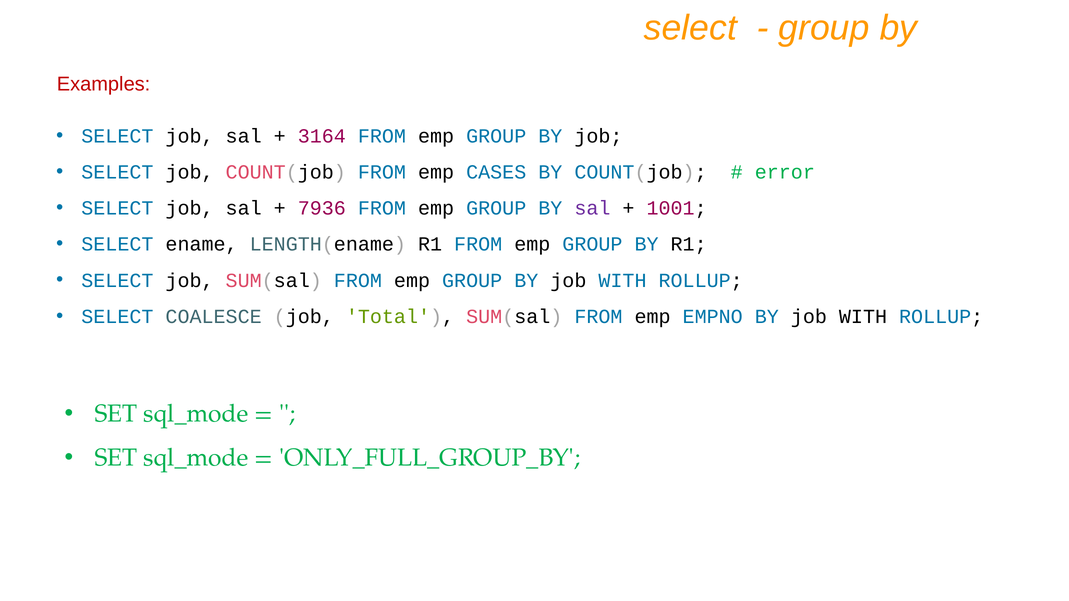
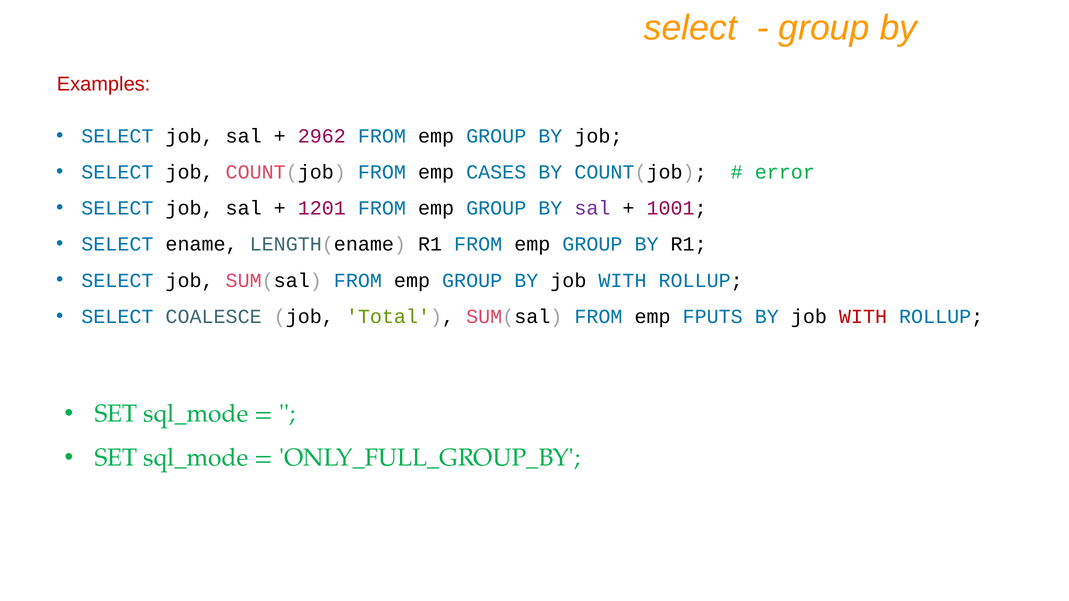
3164: 3164 -> 2962 (322, 136)
7936: 7936 -> 1201 (322, 208)
EMPNO: EMPNO -> FPUTS (713, 317)
WITH colour: black -> red (863, 317)
